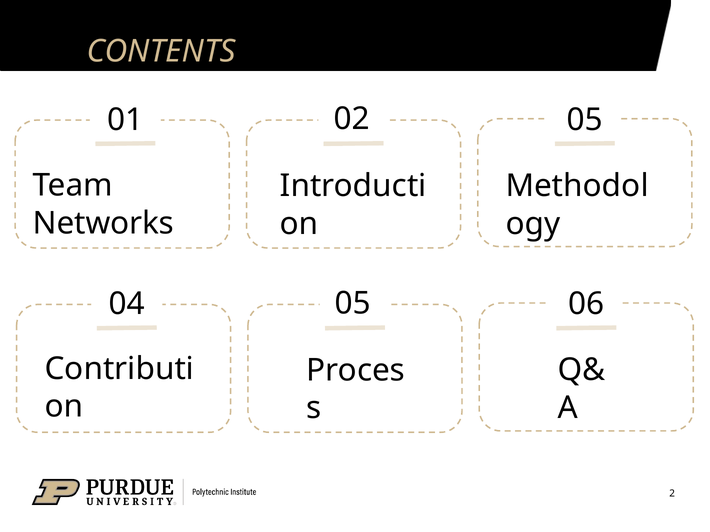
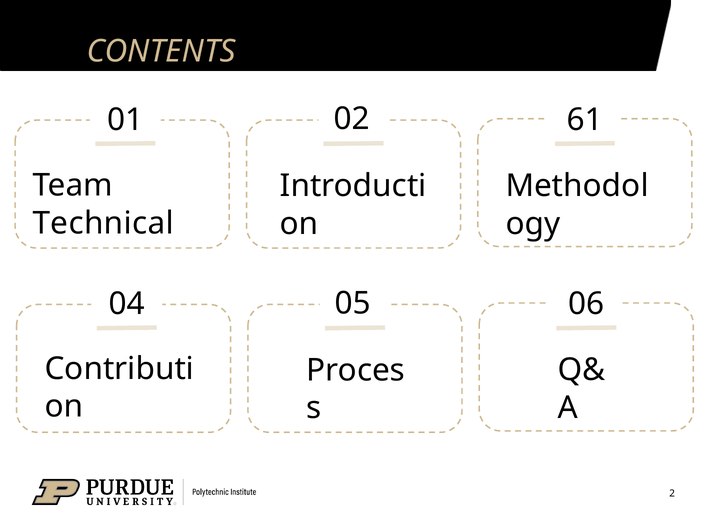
02 05: 05 -> 61 (585, 120)
Networks: Networks -> Technical (103, 224)
